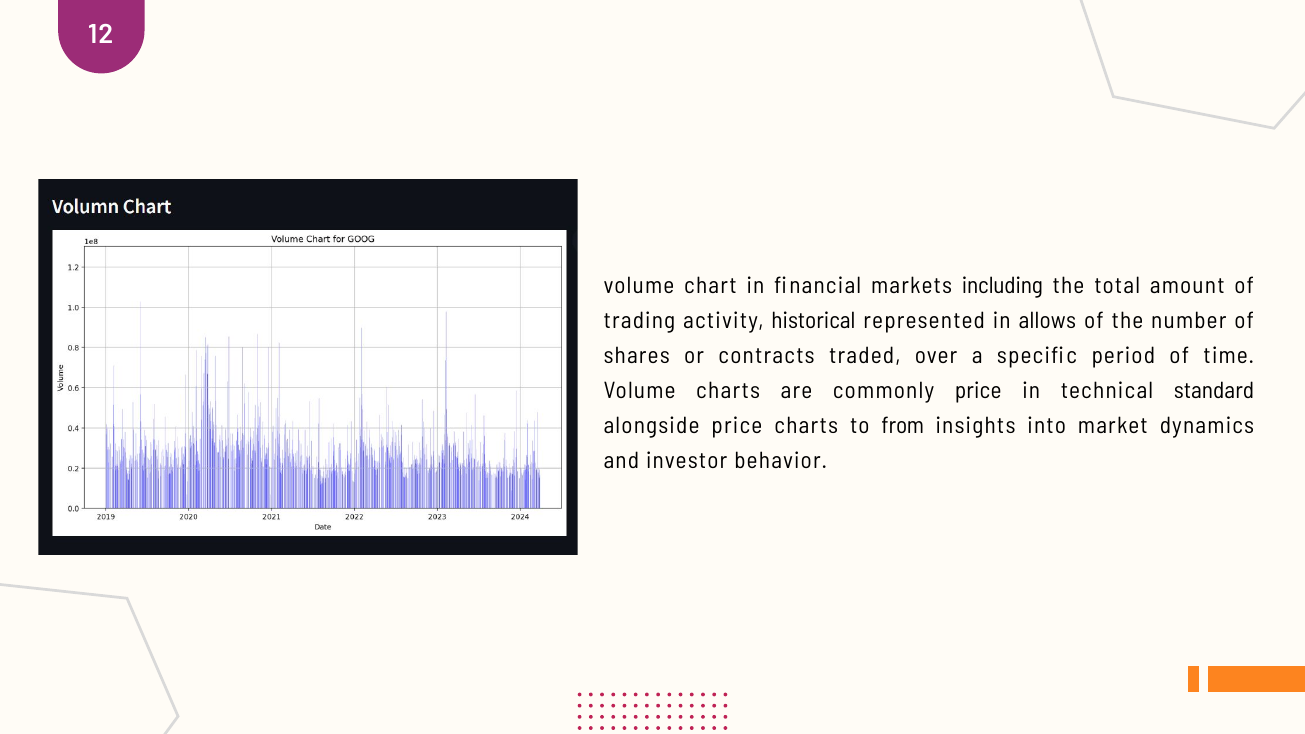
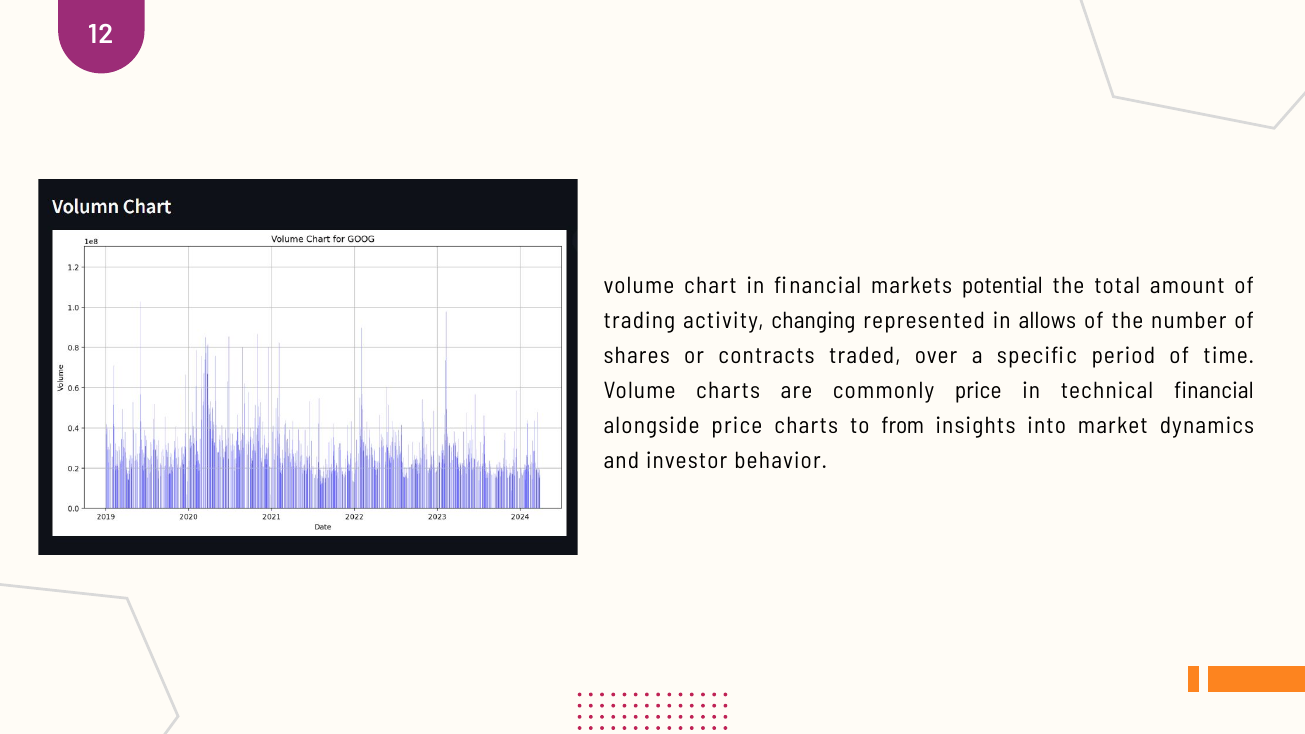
including: including -> potential (1002, 286)
historical: historical -> changing (813, 321)
technical standard: standard -> financial (1214, 391)
